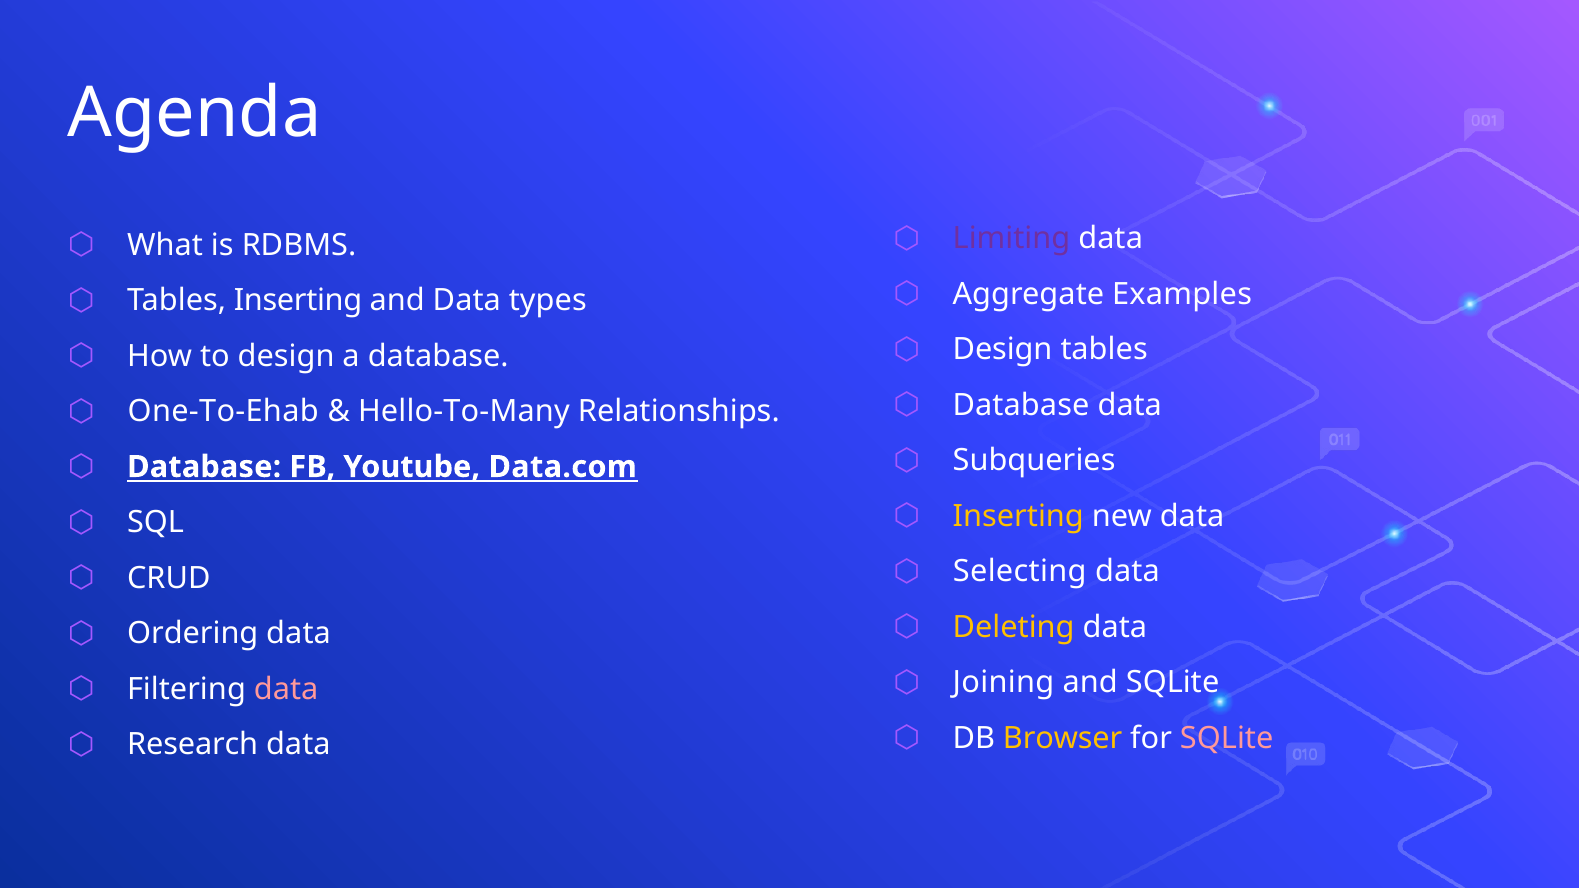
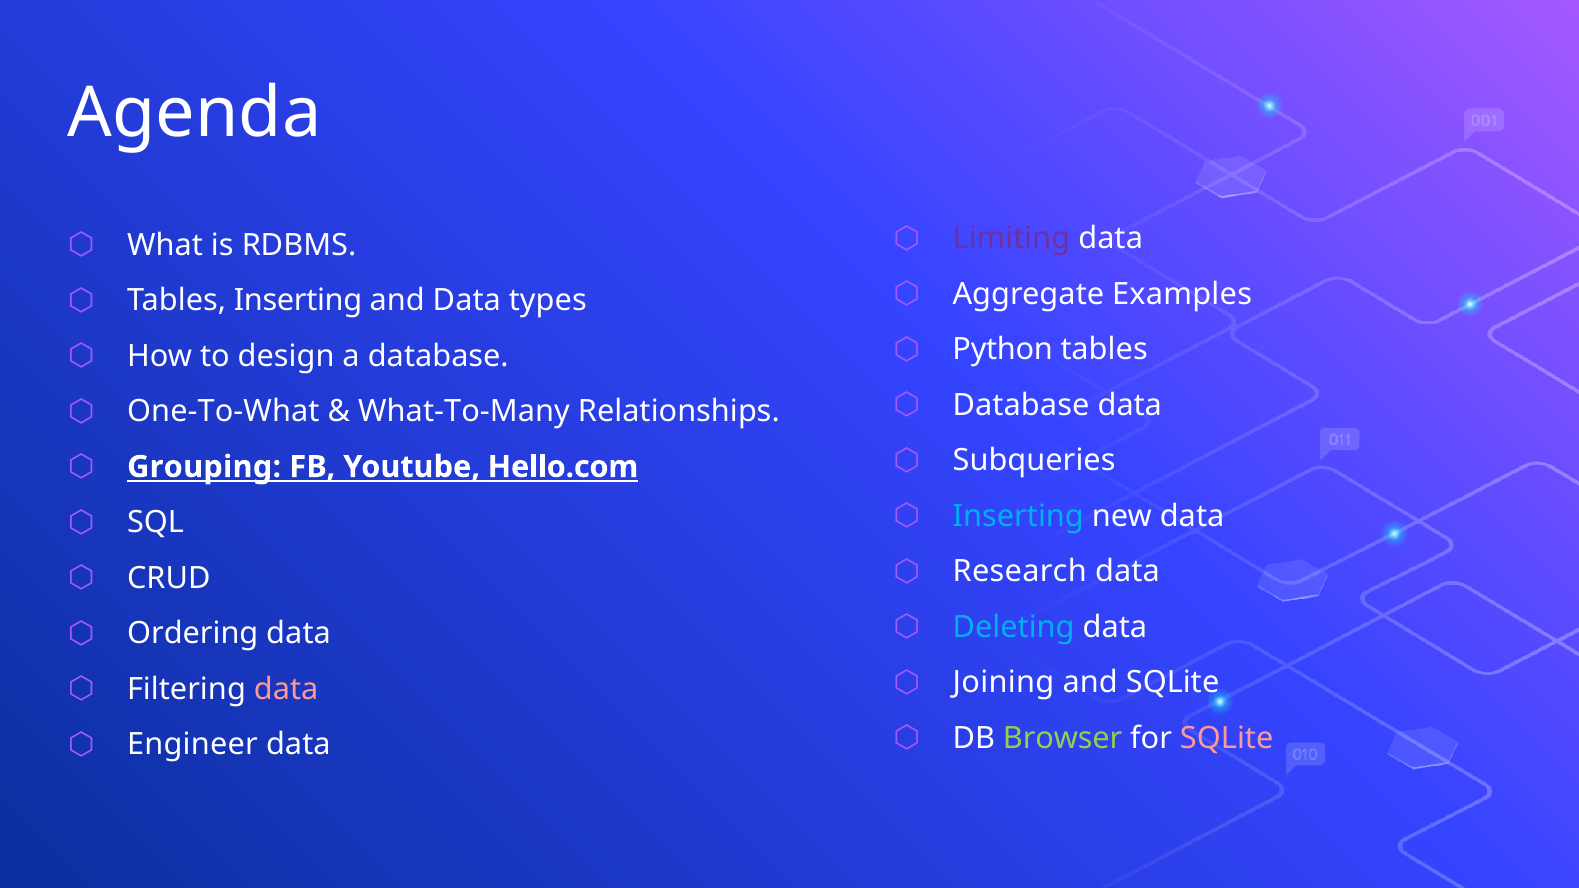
Design: Design -> Python (1003, 350)
One-To-Ehab: One-To-Ehab -> One-To-What (223, 411)
Hello-To-Many: Hello-To-Many -> What-To-Many (464, 411)
Database: Database -> Grouping (204, 467)
Data.com: Data.com -> Hello.com (563, 467)
Inserting colour: yellow -> light blue (1018, 516)
Selecting: Selecting -> Research (1020, 572)
Deleting colour: yellow -> light blue (1014, 627)
Browser colour: yellow -> light green (1063, 738)
Research: Research -> Engineer (192, 745)
